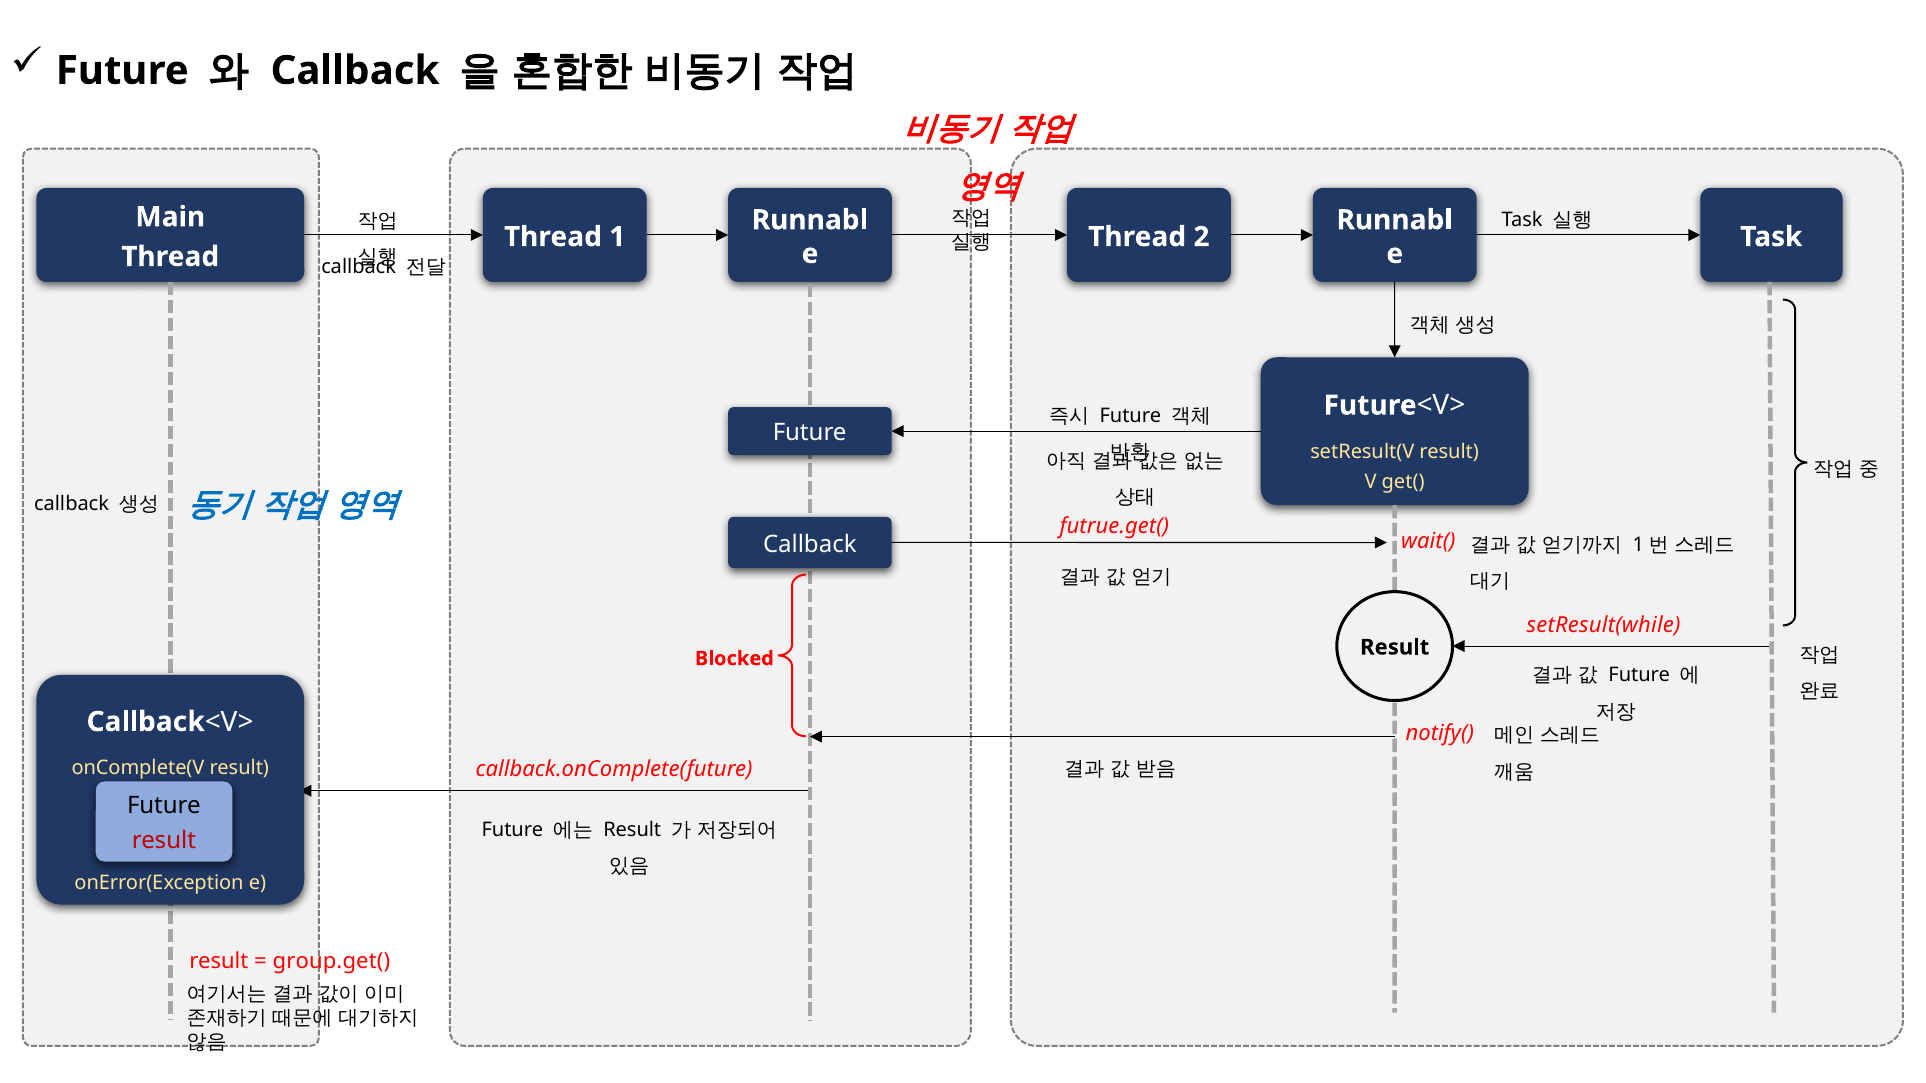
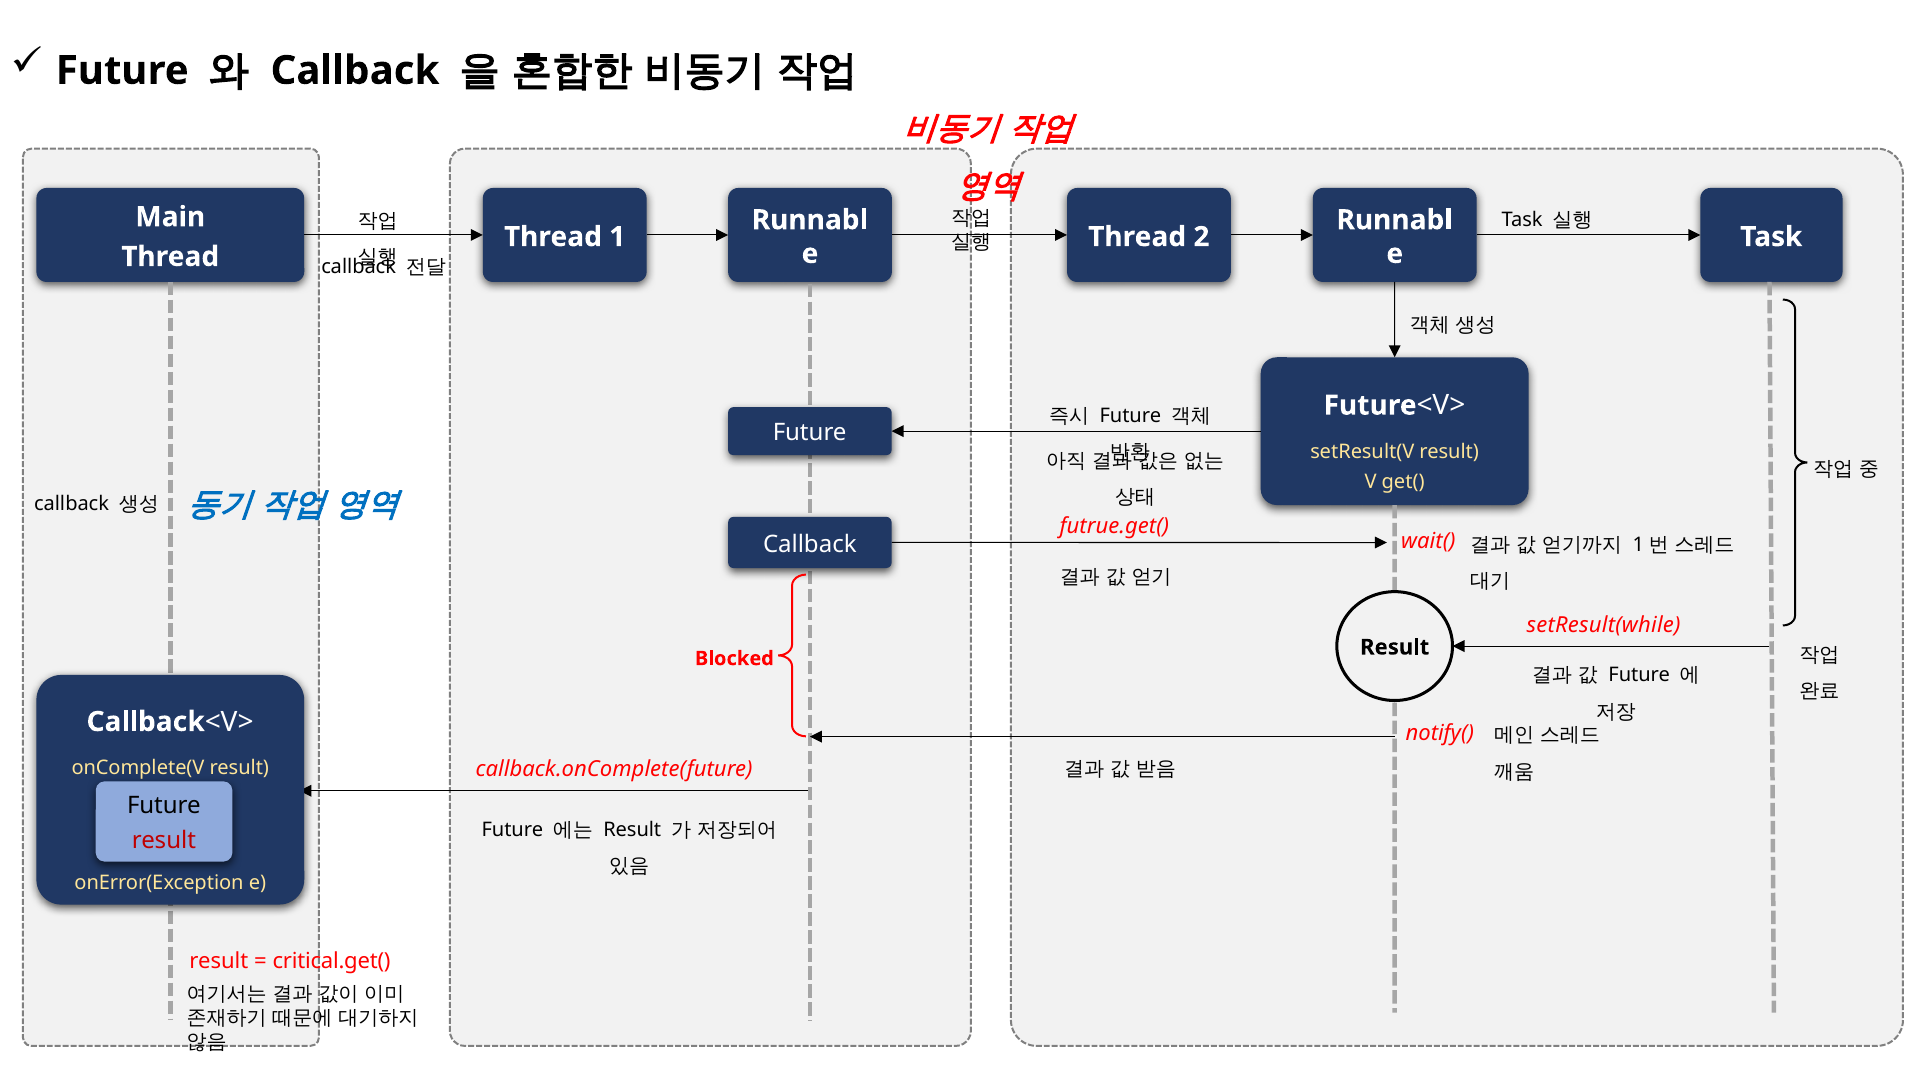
group.get(: group.get( -> critical.get( (332, 961)
